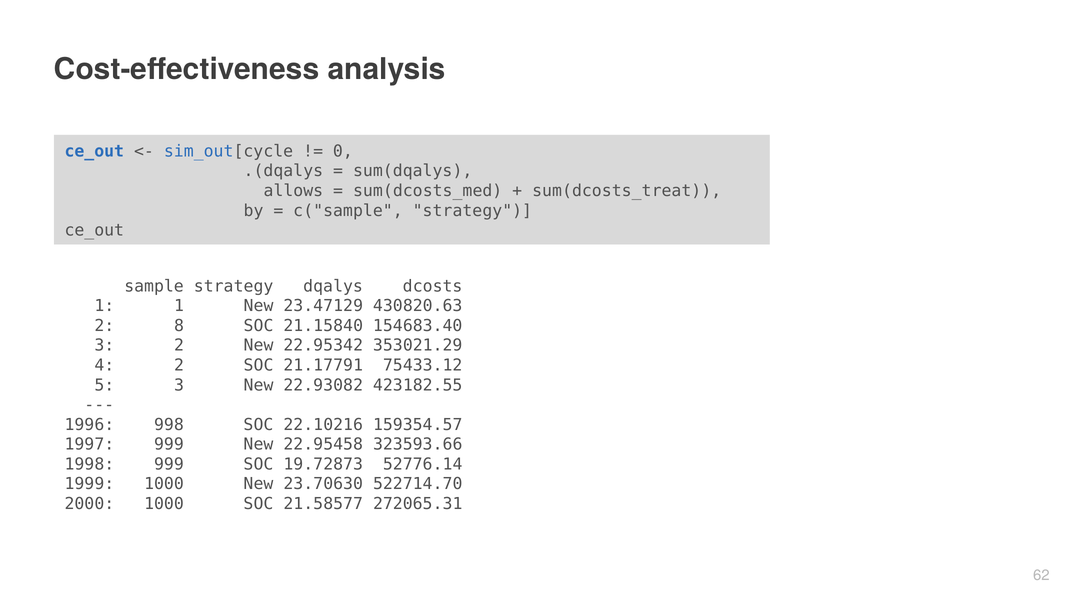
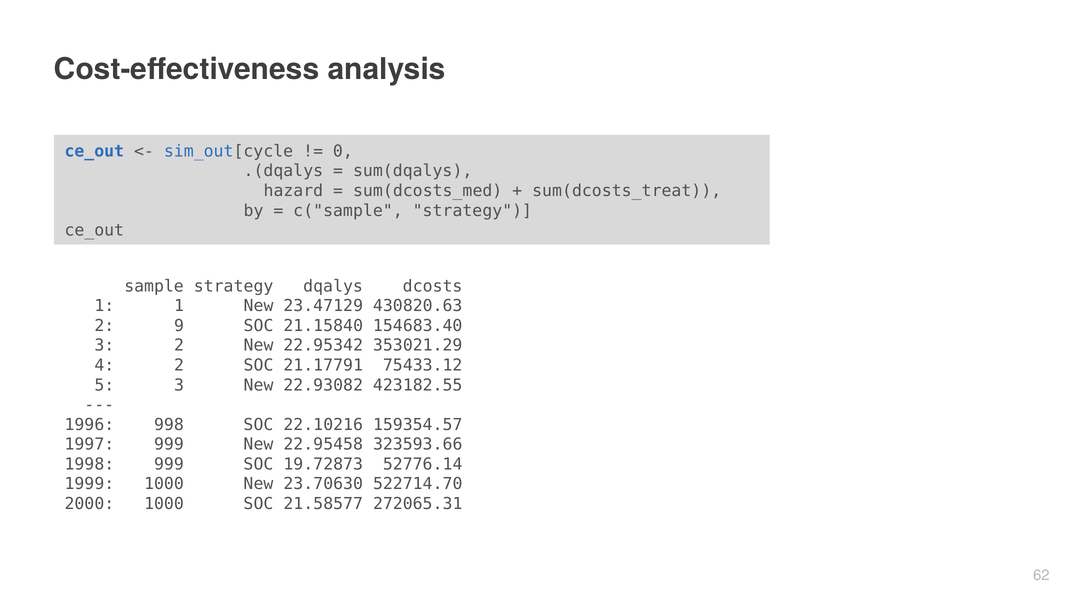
allows: allows -> hazard (293, 191)
8: 8 -> 9 (179, 326)
